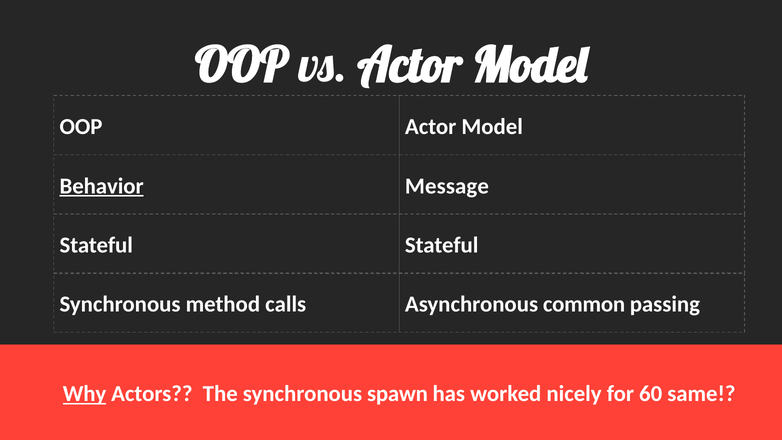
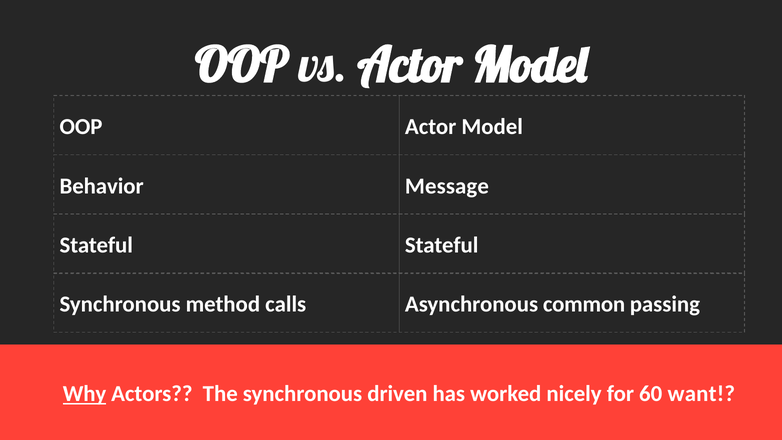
Behavior underline: present -> none (102, 186)
spawn: spawn -> driven (397, 394)
same: same -> want (701, 394)
